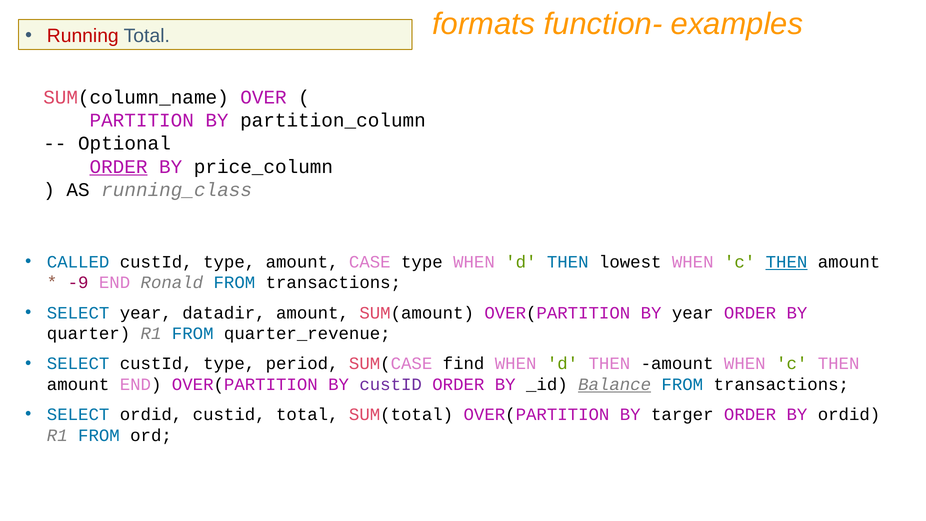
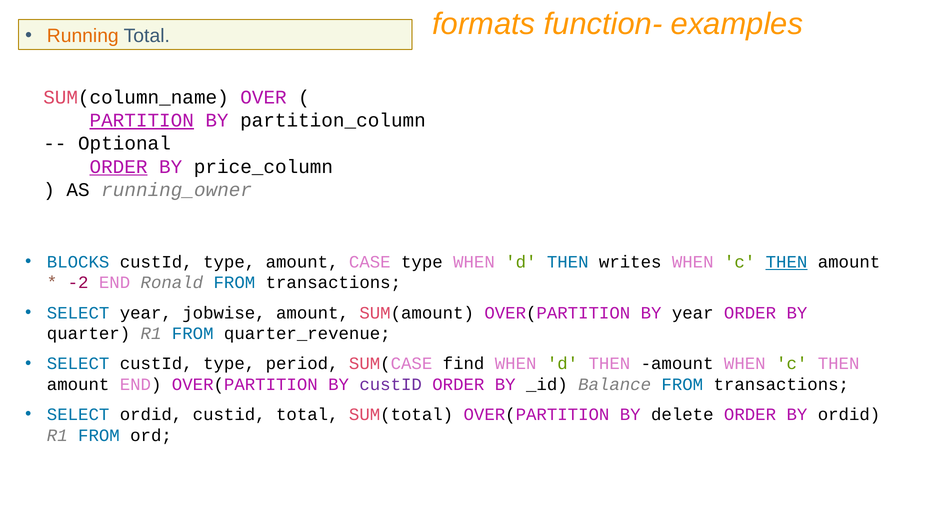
Running colour: red -> orange (83, 36)
PARTITION underline: none -> present (142, 120)
running_class: running_class -> running_owner (177, 190)
CALLED: CALLED -> BLOCKS (78, 262)
lowest: lowest -> writes (630, 262)
-9: -9 -> -2 (78, 283)
datadir: datadir -> jobwise (224, 313)
Balance underline: present -> none (615, 384)
targer: targer -> delete (682, 415)
